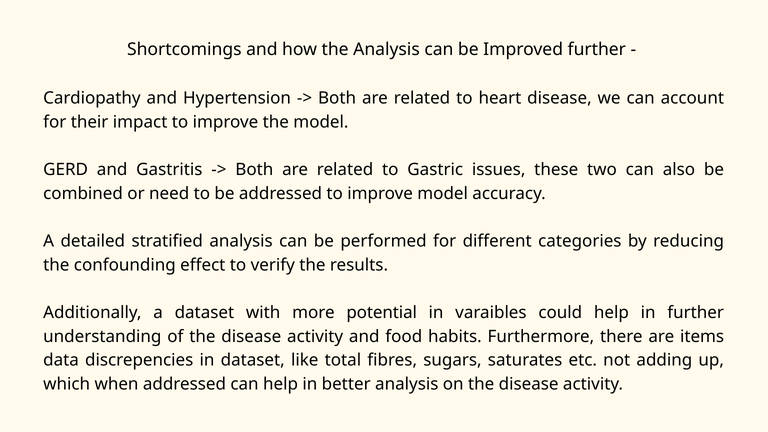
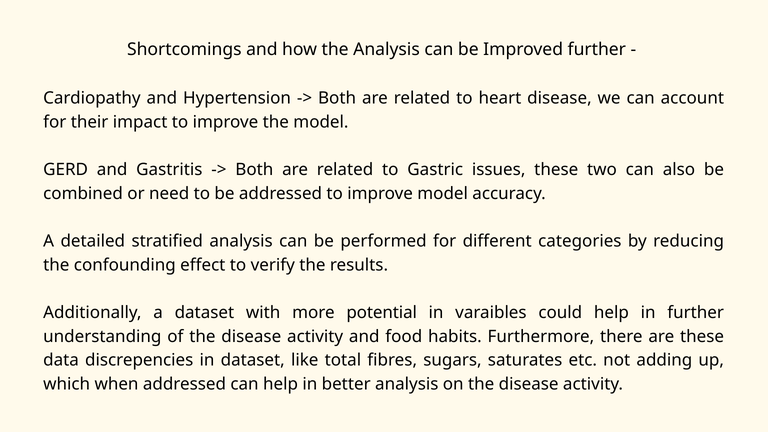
are items: items -> these (702, 337)
